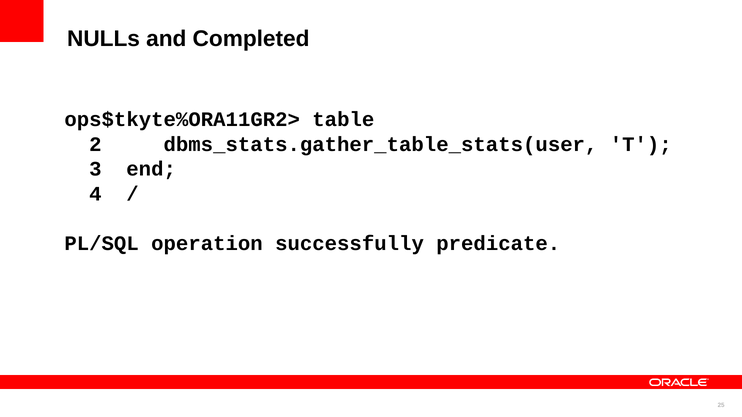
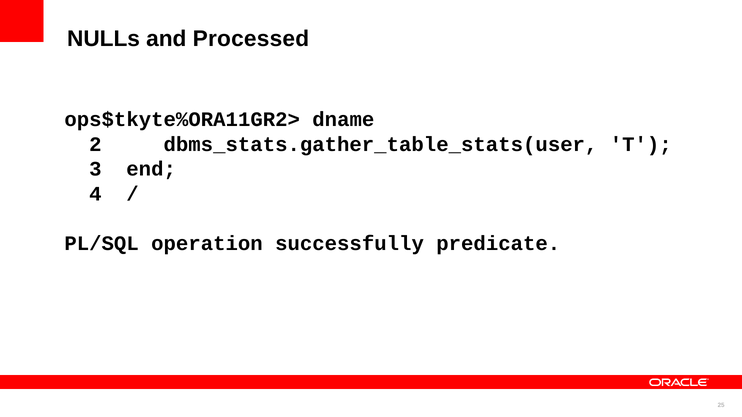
Completed: Completed -> Processed (251, 39)
table: table -> dname (343, 120)
